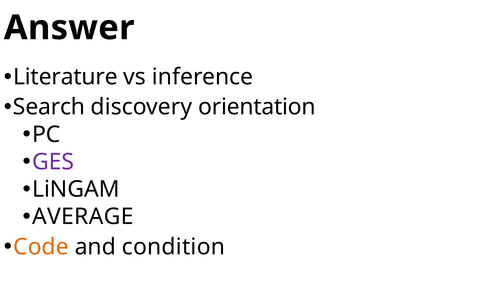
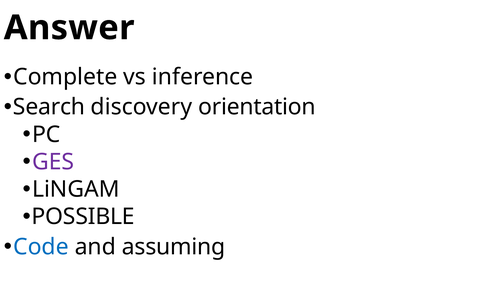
Literature: Literature -> Complete (65, 77)
AVERAGE: AVERAGE -> POSSIBLE (83, 217)
Code colour: orange -> blue (41, 247)
condition: condition -> assuming (174, 247)
